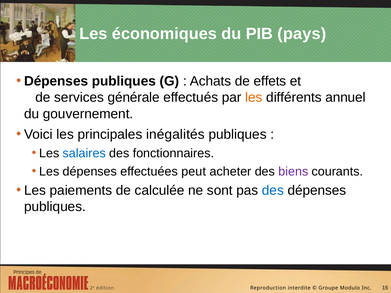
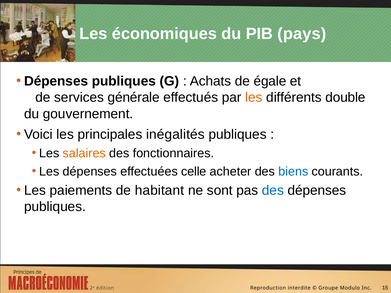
effets: effets -> égale (270, 81)
annuel: annuel -> double (345, 98)
salaires colour: blue -> orange (84, 153)
peut: peut -> celle (194, 172)
biens colour: purple -> blue (293, 172)
calculée: calculée -> habitant (160, 191)
